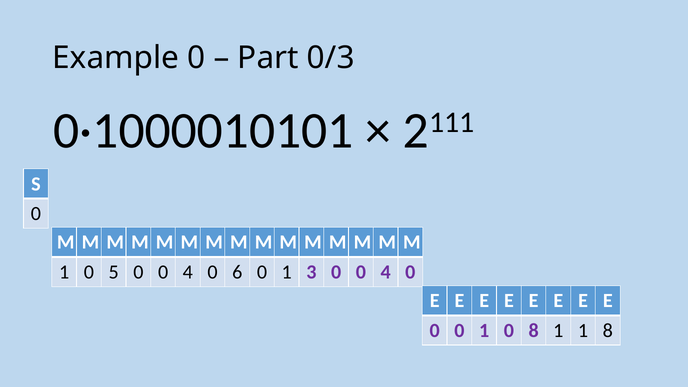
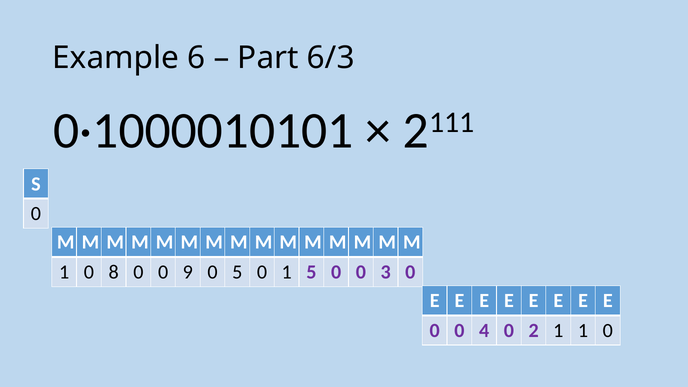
Example 0: 0 -> 6 (196, 58)
0/3: 0/3 -> 6/3 (331, 58)
5: 5 -> 8 (114, 272)
4: 4 -> 9 (188, 272)
0 6: 6 -> 5 (237, 272)
1 3: 3 -> 5 (311, 272)
4: 4 -> 3 (386, 272)
0 0 1: 1 -> 4 (484, 330)
0 8: 8 -> 2 (534, 330)
1 1 8: 8 -> 0 (608, 330)
